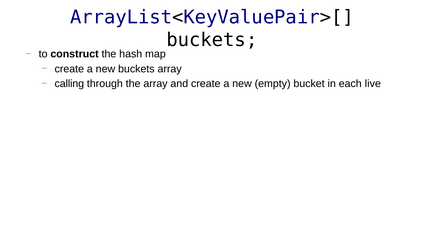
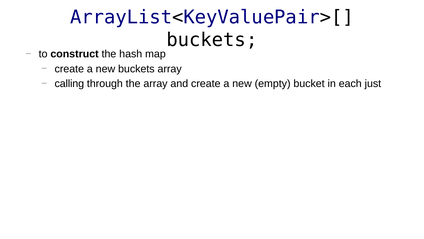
live: live -> just (373, 84)
